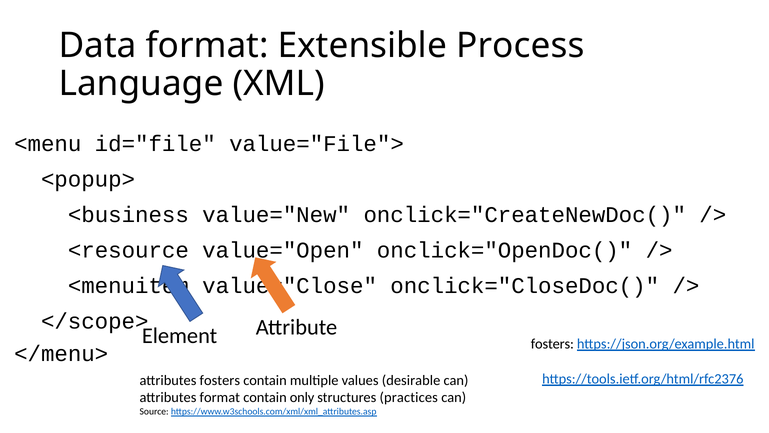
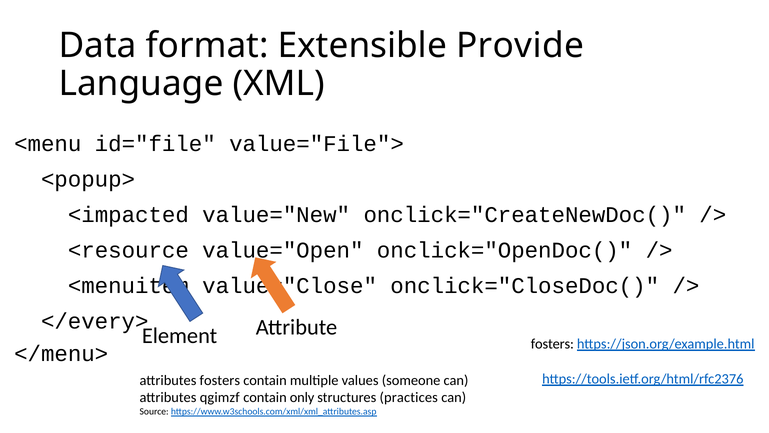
Process: Process -> Provide (520, 46)
<business: <business -> <impacted (128, 215)
</scope>: </scope> -> </every> (95, 321)
desirable: desirable -> someone (411, 380)
attributes format: format -> qgimzf (220, 397)
